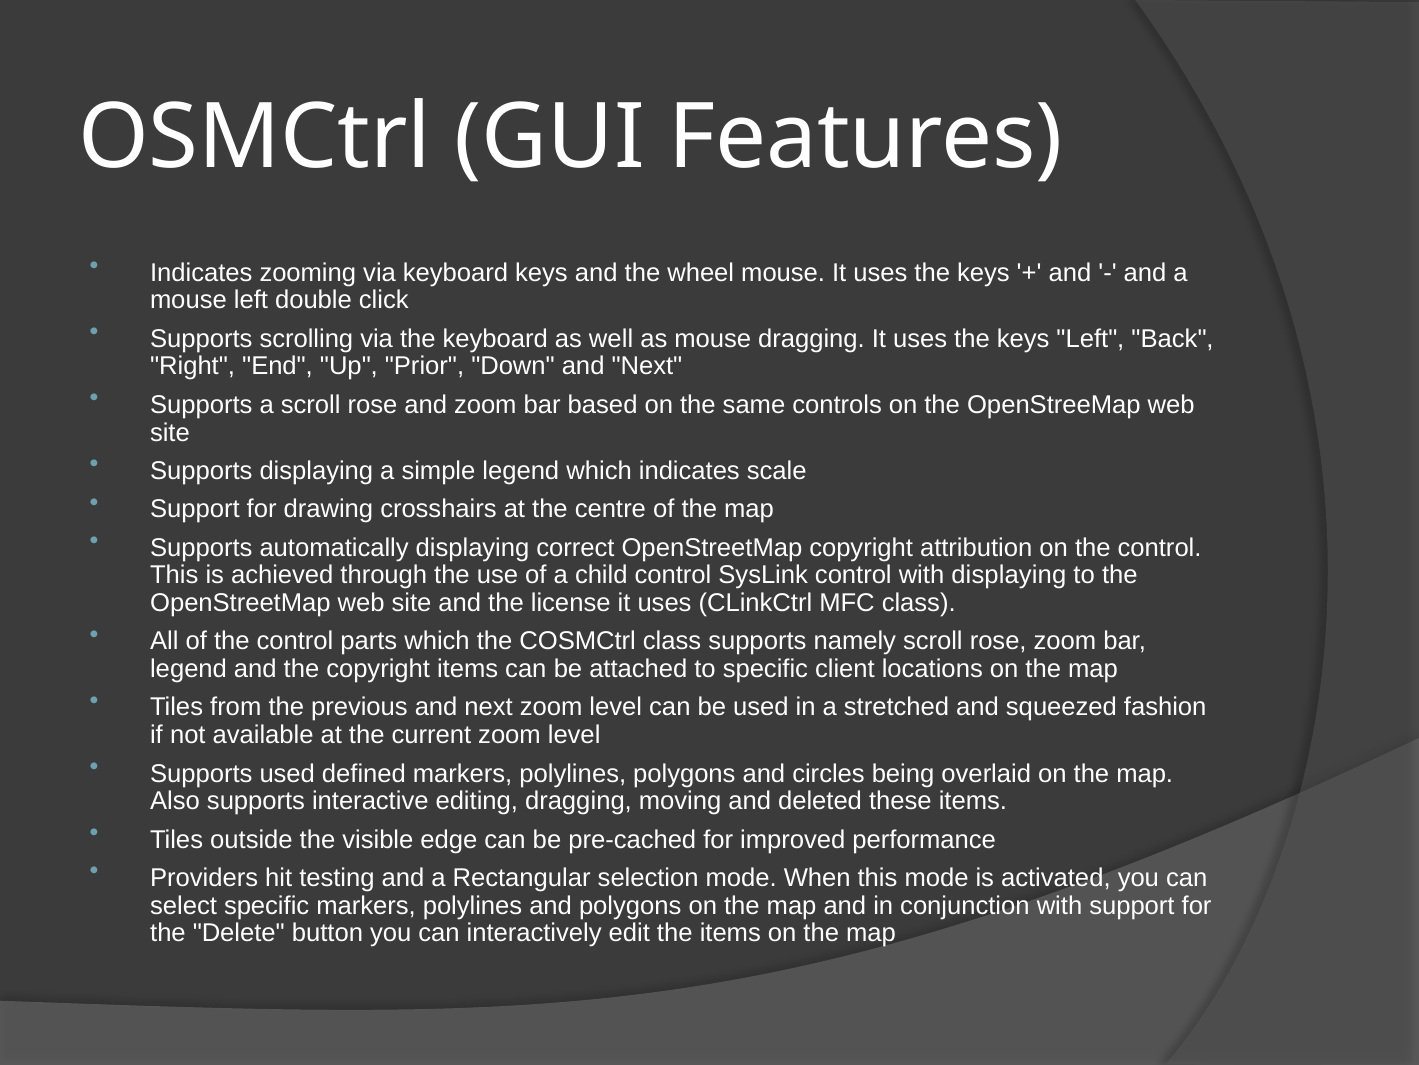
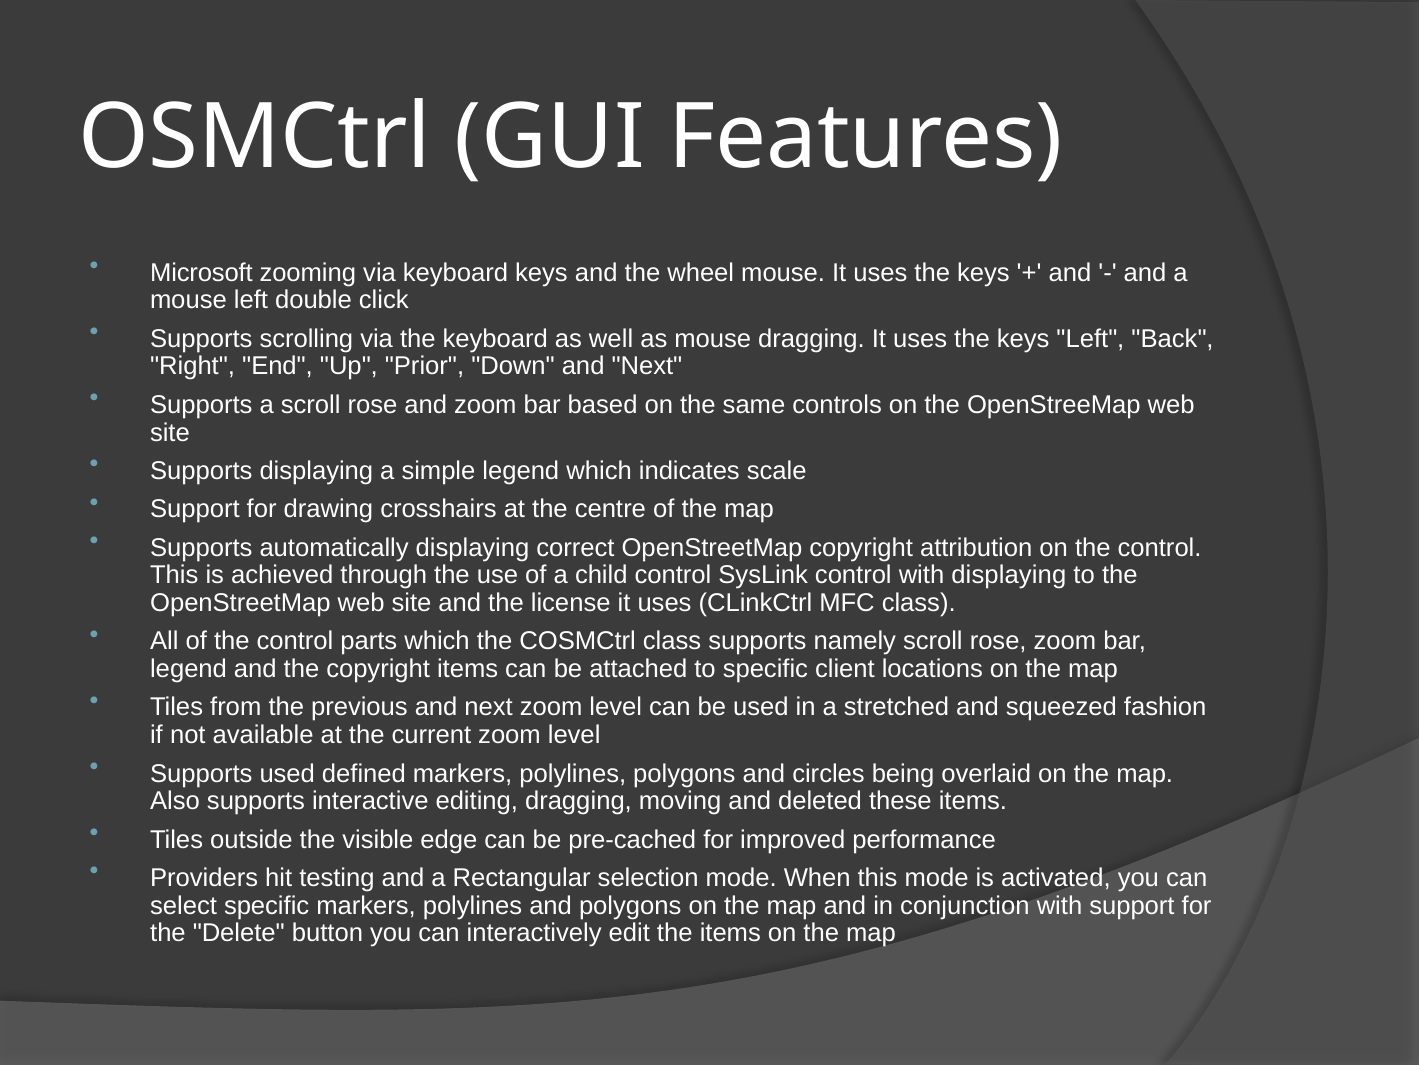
Indicates: Indicates -> Microsoft (201, 272)
